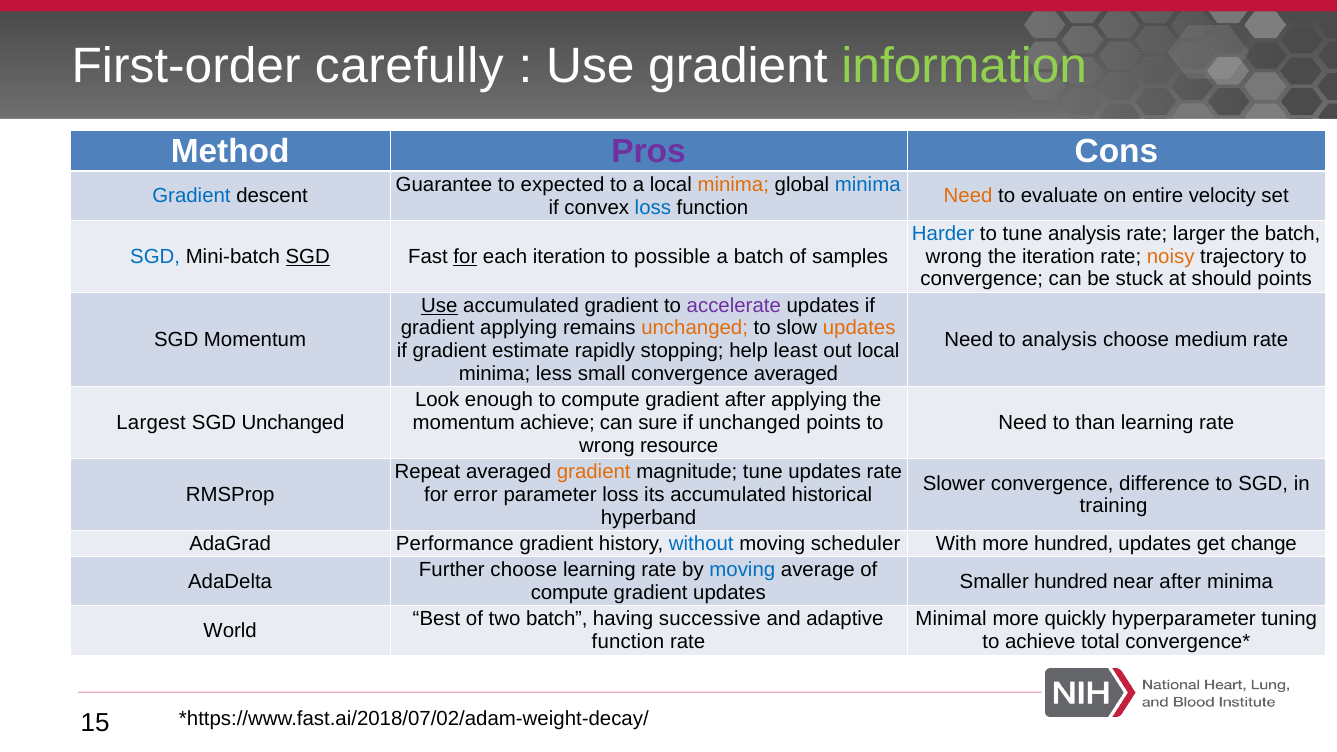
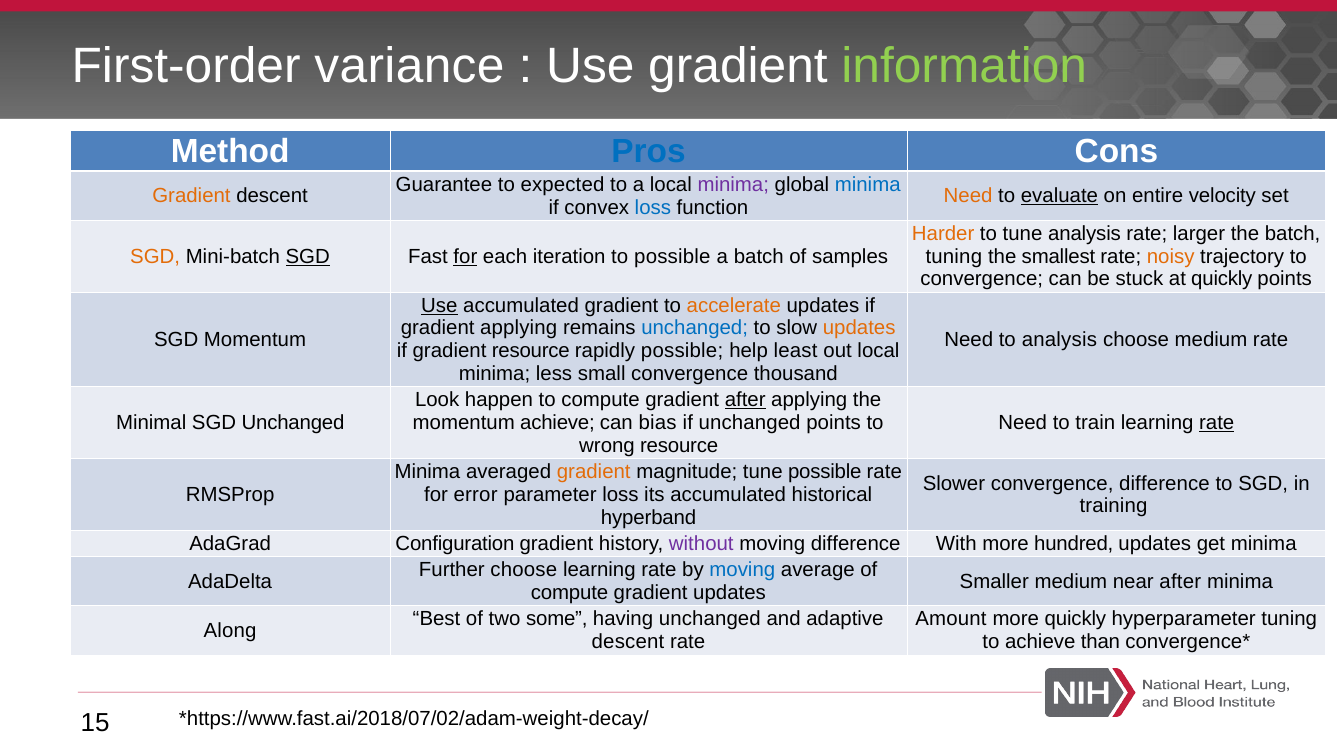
carefully: carefully -> variance (409, 66)
Pros colour: purple -> blue (649, 151)
minima colour: orange -> purple (733, 184)
Gradient colour: blue -> orange (191, 196)
evaluate underline: none -> present (1059, 196)
Harder colour: blue -> orange (943, 234)
SGD colour: blue -> orange (155, 256)
wrong: wrong -> tuning (954, 256)
the iteration: iteration -> smallest (1058, 256)
at should: should -> quickly (1222, 279)
accelerate colour: purple -> orange (734, 305)
unchanged colour: orange -> blue (695, 328)
gradient estimate: estimate -> resource (531, 351)
rapidly stopping: stopping -> possible (682, 351)
convergence averaged: averaged -> thousand (796, 374)
enough: enough -> happen (499, 400)
after underline: none -> present (745, 400)
Largest: Largest -> Minimal (151, 423)
sure: sure -> bias (658, 423)
than: than -> train (1095, 423)
rate underline: none -> present (1217, 423)
Repeat: Repeat -> Minima (427, 472)
tune updates: updates -> possible (825, 472)
Performance: Performance -> Configuration (455, 544)
without colour: blue -> purple (701, 544)
moving scheduler: scheduler -> difference (856, 544)
get change: change -> minima (1264, 544)
Smaller hundred: hundred -> medium (1071, 582)
two batch: batch -> some (557, 619)
having successive: successive -> unchanged (710, 619)
Minimal: Minimal -> Amount (951, 619)
World: World -> Along (230, 631)
function: function -> descent (628, 642)
total: total -> than (1101, 642)
